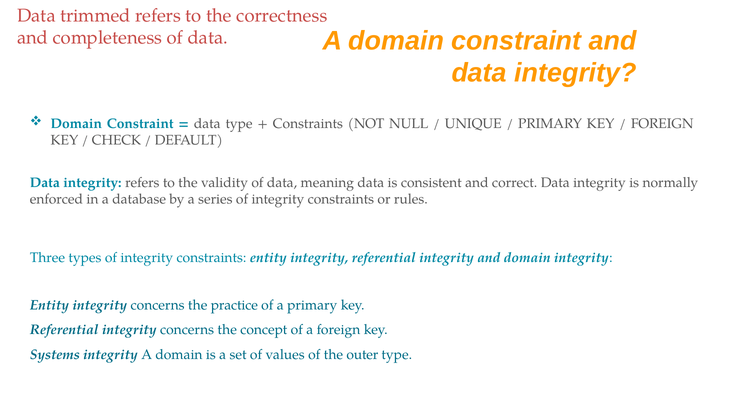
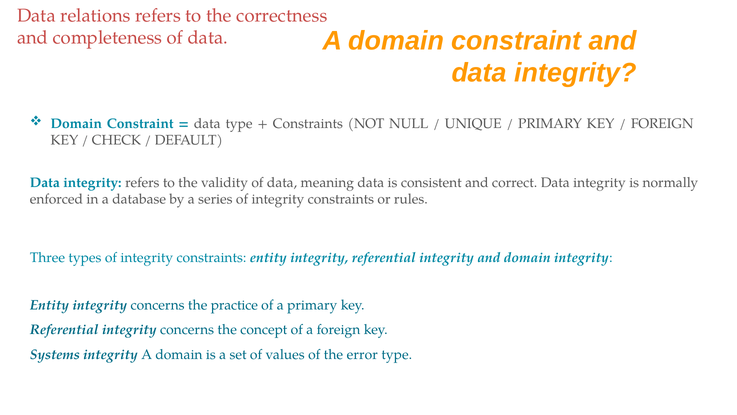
trimmed: trimmed -> relations (95, 16)
outer: outer -> error (362, 354)
